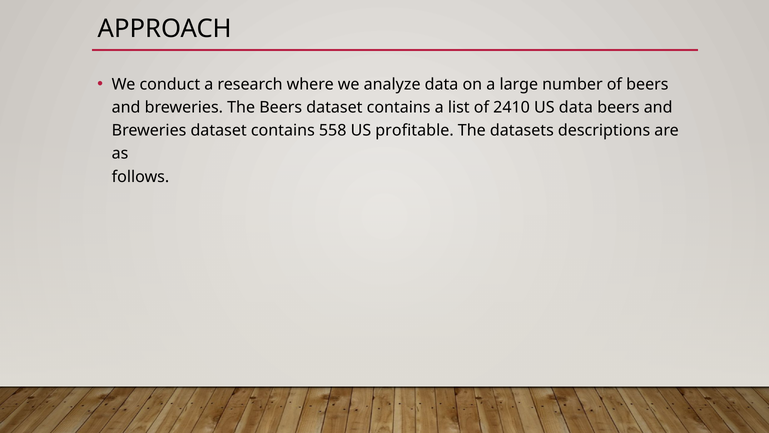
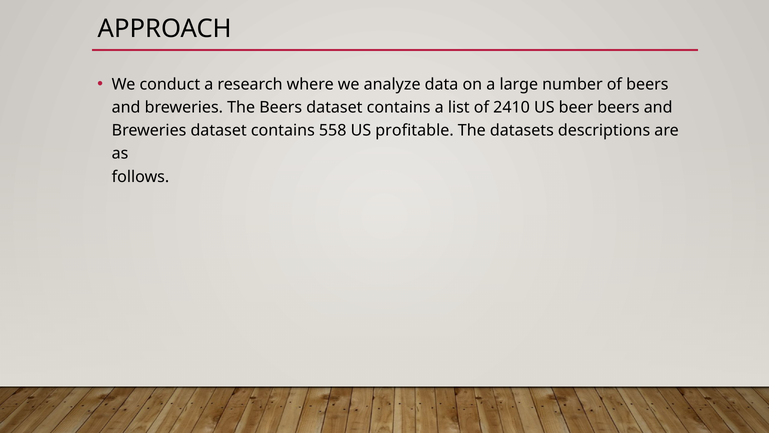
US data: data -> beer (576, 107)
